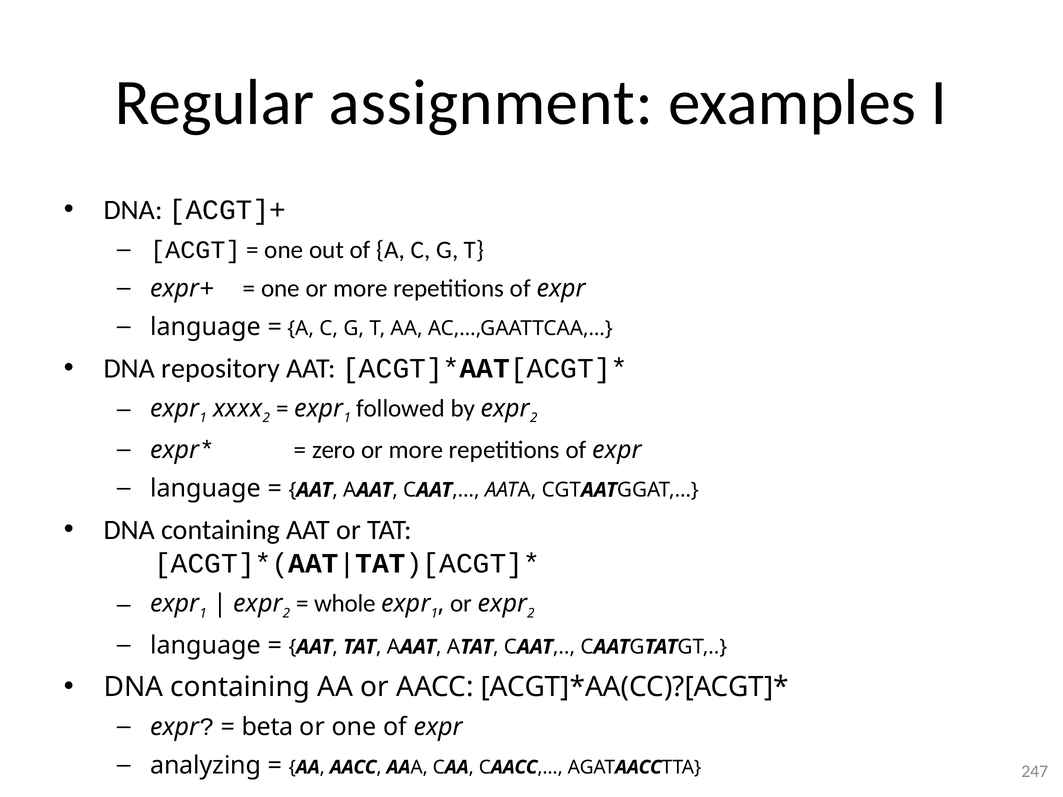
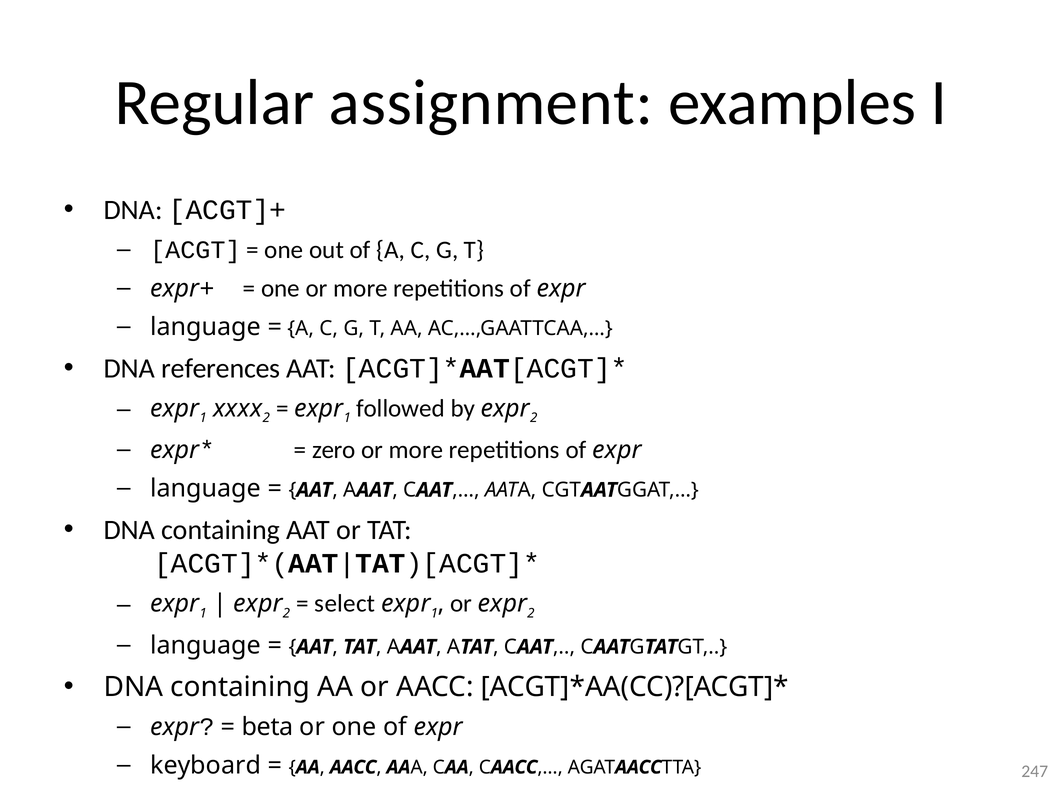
repository: repository -> references (221, 368)
whole: whole -> select (345, 604)
analyzing: analyzing -> keyboard (206, 766)
